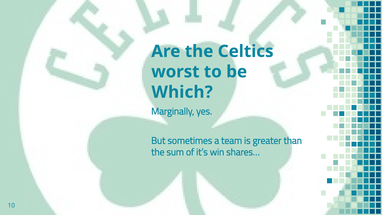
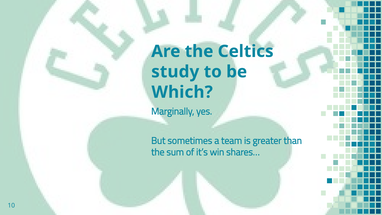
worst: worst -> study (175, 72)
